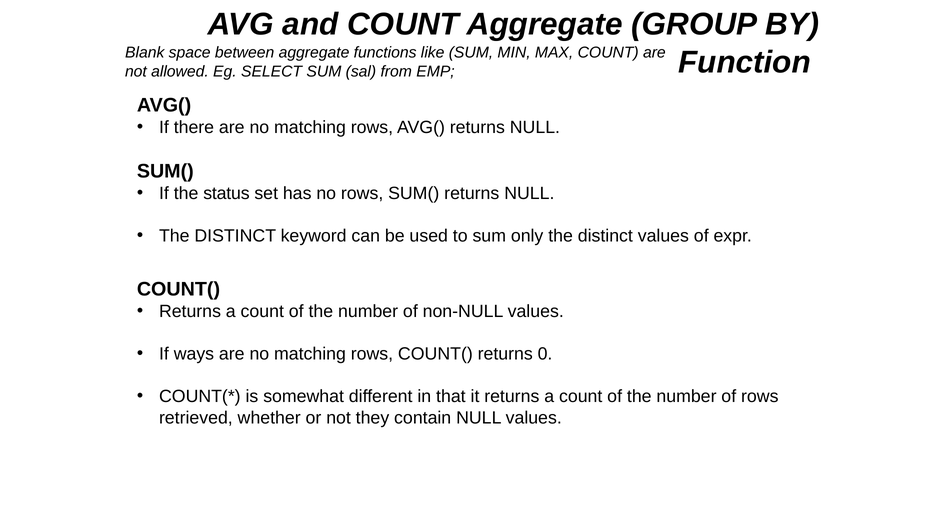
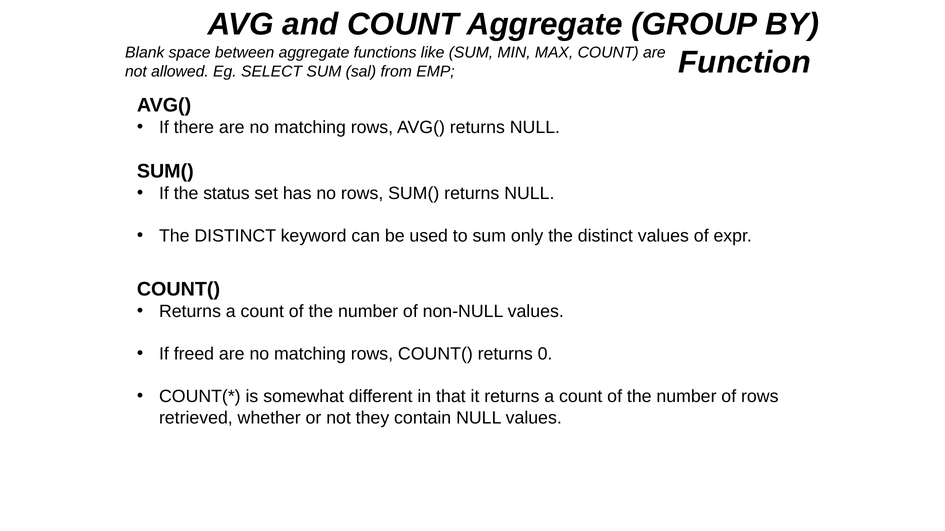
ways: ways -> freed (194, 354)
